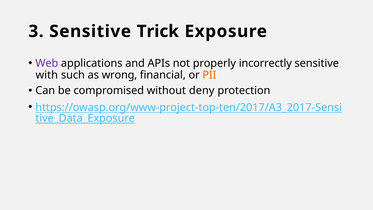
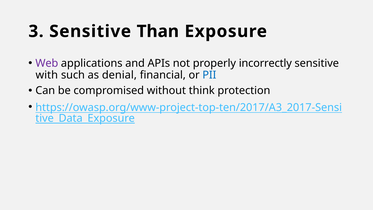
Trick: Trick -> Than (158, 31)
wrong: wrong -> denial (119, 75)
PII colour: orange -> blue (209, 75)
deny: deny -> think (202, 91)
